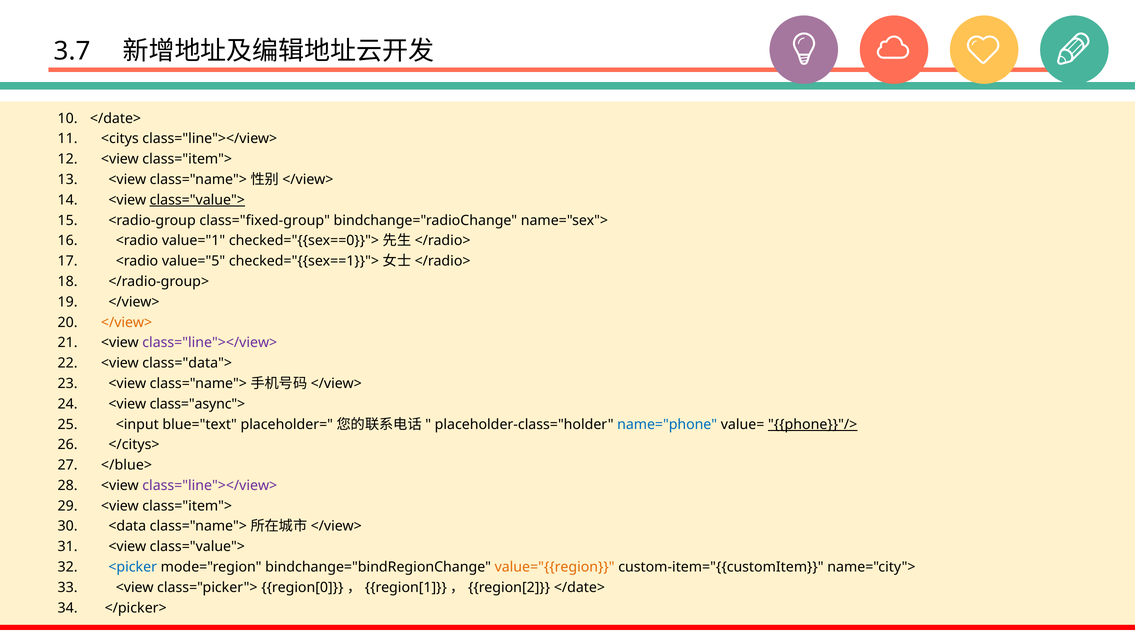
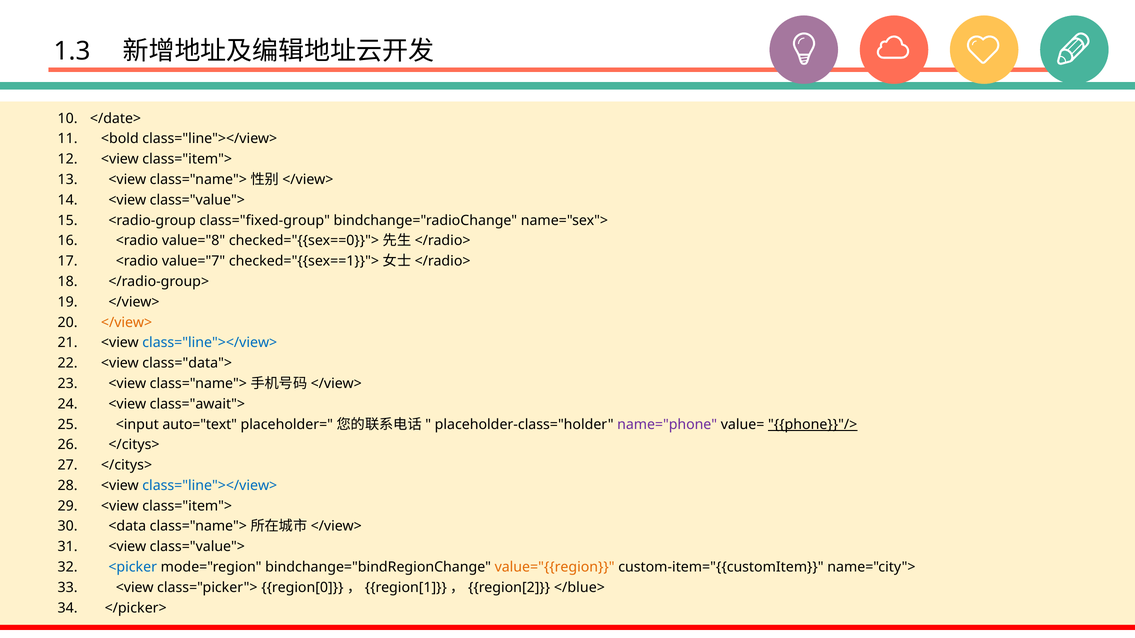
3.7: 3.7 -> 1.3 (72, 51)
<citys: <citys -> <bold (120, 139)
class="value"> underline: present -> none (197, 200)
value="1: value="1 -> value="8 (194, 241)
value="5: value="5 -> value="7 (194, 261)
class="line"></view> colour: purple -> blue (210, 343)
class="async">: class="async"> -> class="await"> (197, 404)
blue="text: blue="text -> auto="text (200, 425)
name="phone colour: blue -> purple (667, 425)
</blue>: </blue> -> </citys> (127, 465)
class="line"></view> colour: purple -> blue (210, 486)
</date>: </date> -> </blue> (579, 588)
